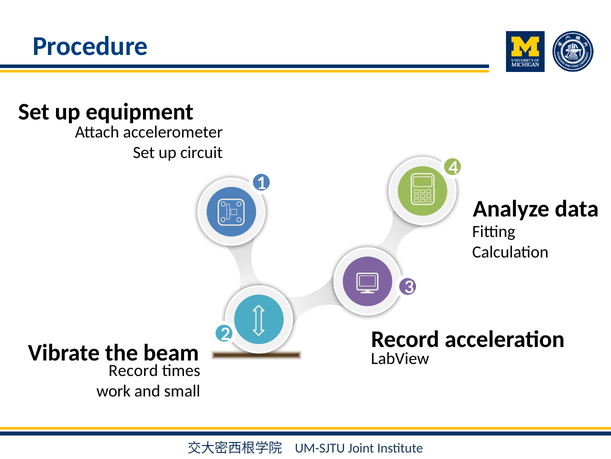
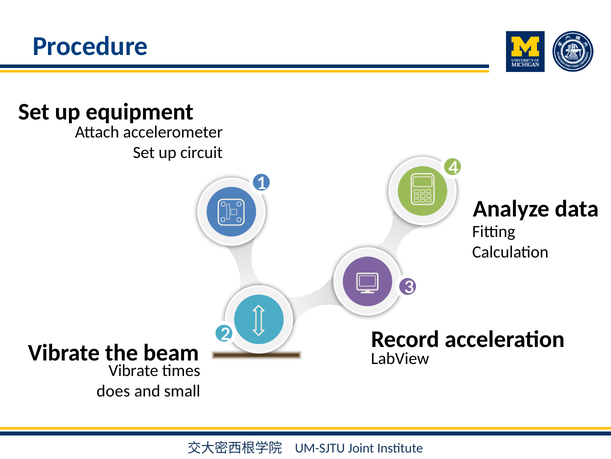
Record: Record -> Vibrate (133, 370)
work: work -> does (113, 390)
